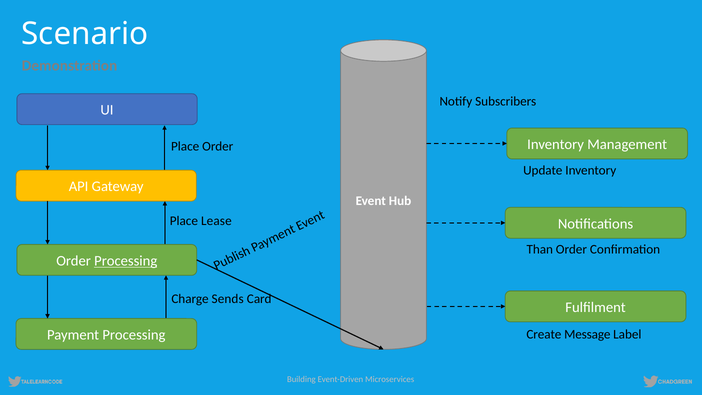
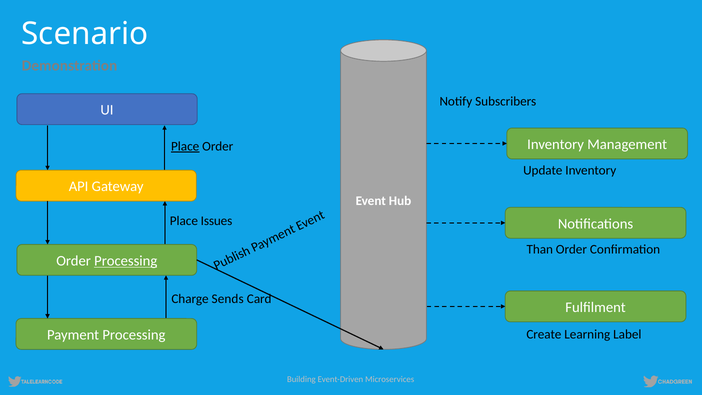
Place underline: none -> present (185, 146)
Lease: Lease -> Issues (217, 221)
Message: Message -> Learning (587, 334)
